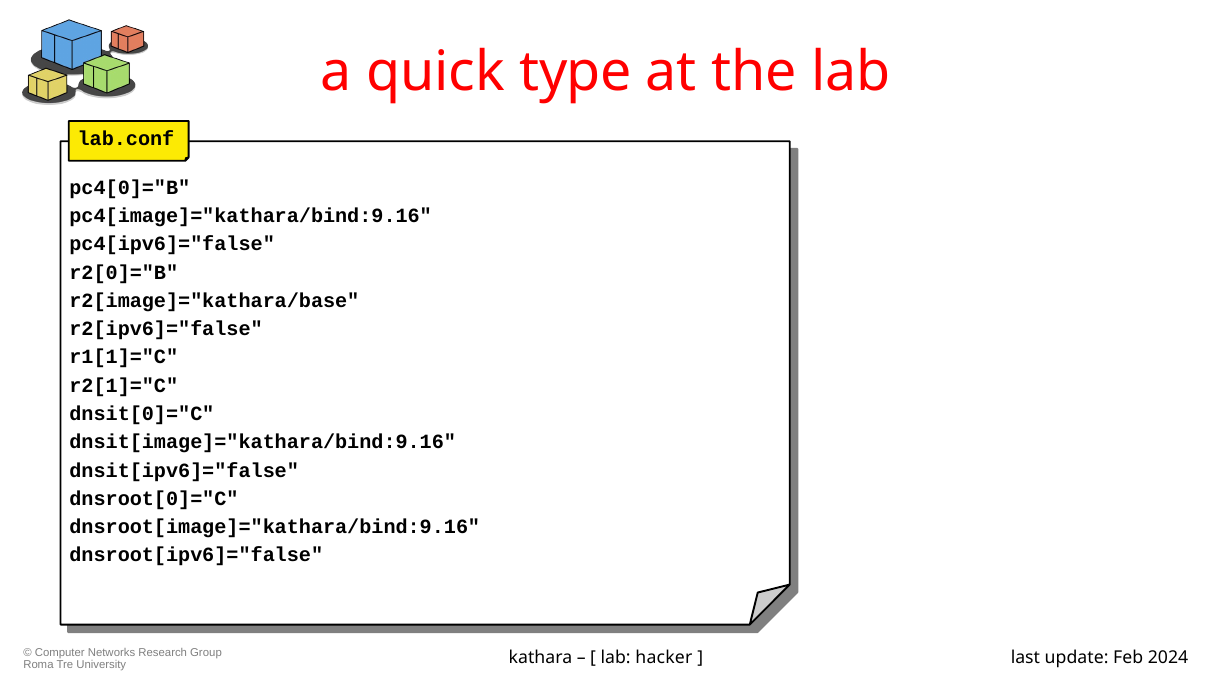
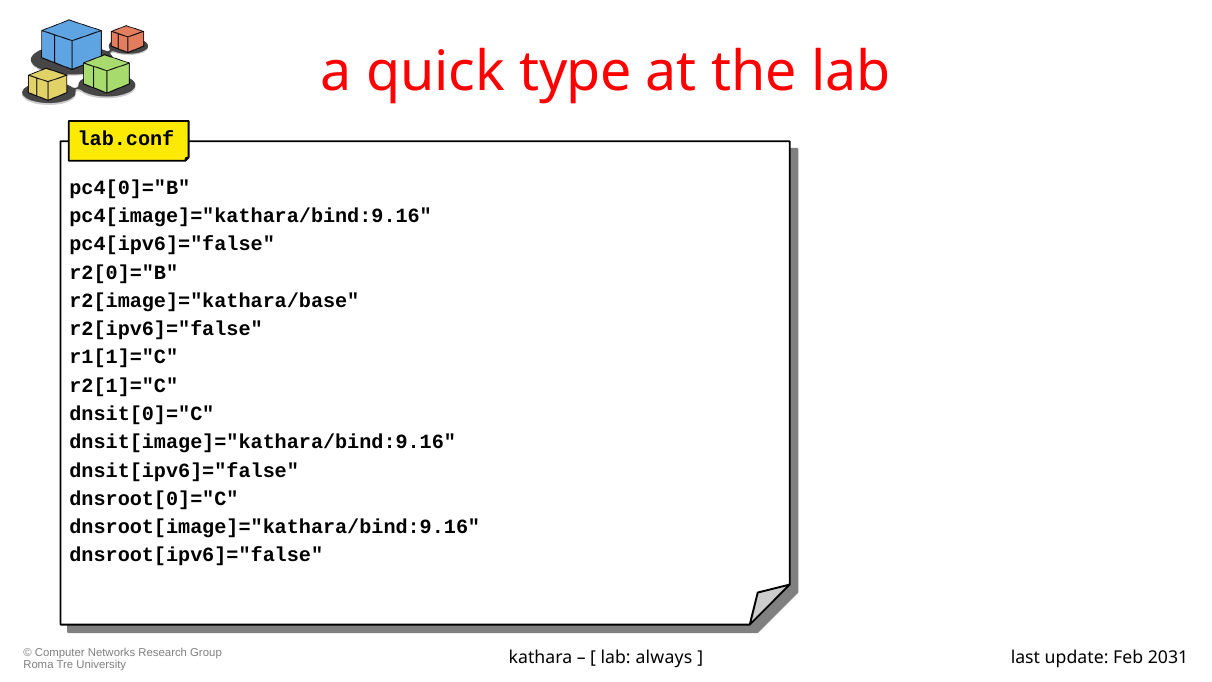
hacker: hacker -> always (664, 658)
2024: 2024 -> 2031 (1168, 658)
